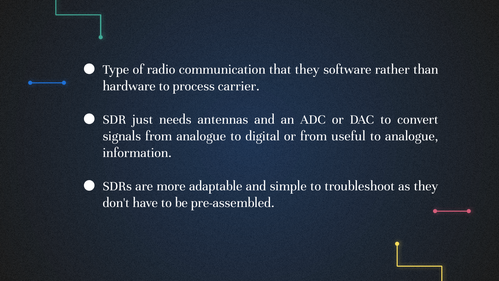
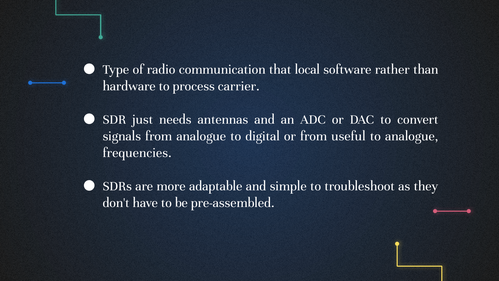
that they: they -> local (307, 69)
information: information -> frequencies (137, 152)
